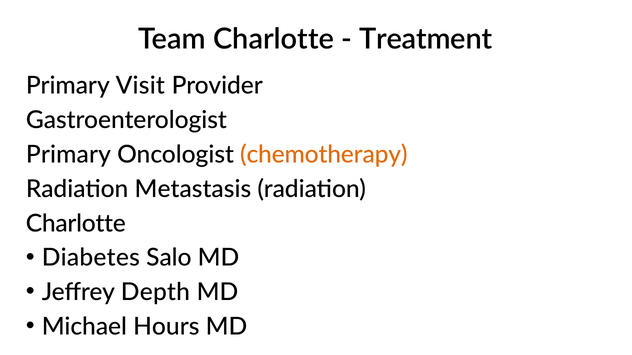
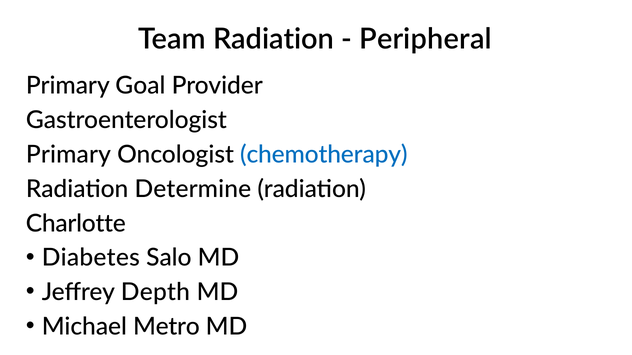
Team Charlotte: Charlotte -> Radiation (274, 39)
Treatment: Treatment -> Peripheral (425, 39)
Visit: Visit -> Goal (140, 86)
chemotherapy colour: orange -> blue (324, 155)
Metastasis: Metastasis -> Determine (193, 189)
Hours: Hours -> Metro (166, 327)
